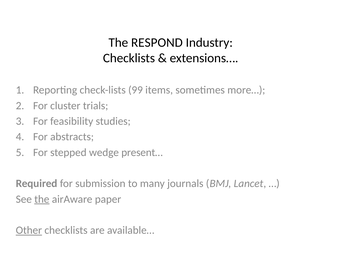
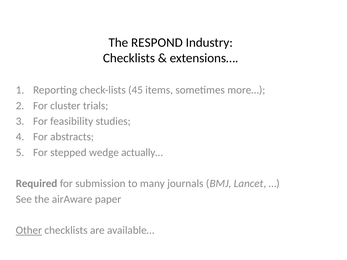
99: 99 -> 45 (136, 90)
present…: present… -> actually… (142, 153)
the underline: present -> none (42, 199)
